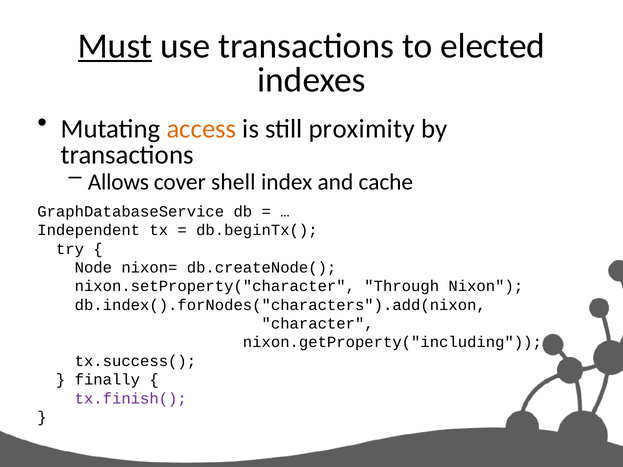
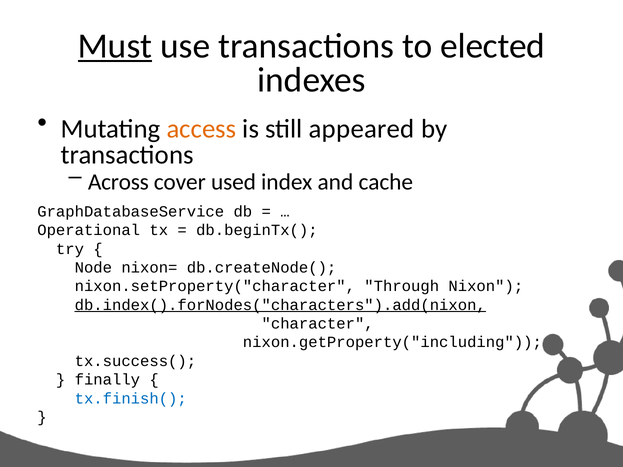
proximity: proximity -> appeared (362, 129)
Allows: Allows -> Across (118, 182)
shell: shell -> used (233, 182)
Independent: Independent -> Operational (89, 230)
db.index().forNodes("characters").add(nixon underline: none -> present (280, 305)
tx.finish( colour: purple -> blue (131, 399)
